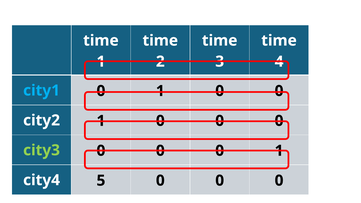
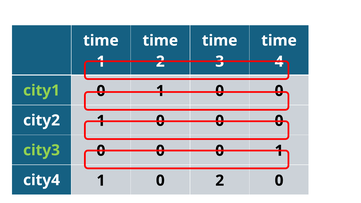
city1 colour: light blue -> light green (42, 90)
city4 5: 5 -> 1 (101, 181)
0: 0 -> 2 (220, 181)
